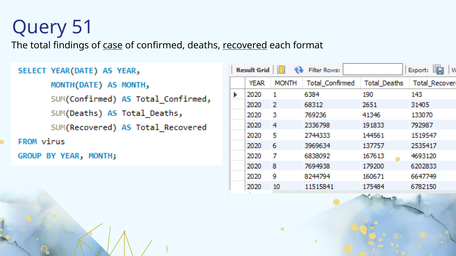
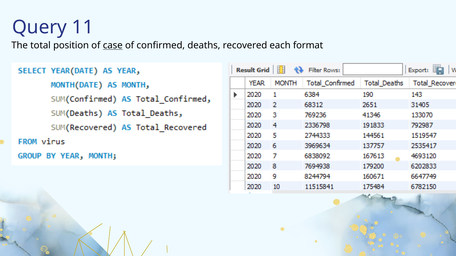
51: 51 -> 11 (83, 27)
findings: findings -> position (71, 45)
recovered underline: present -> none (245, 45)
